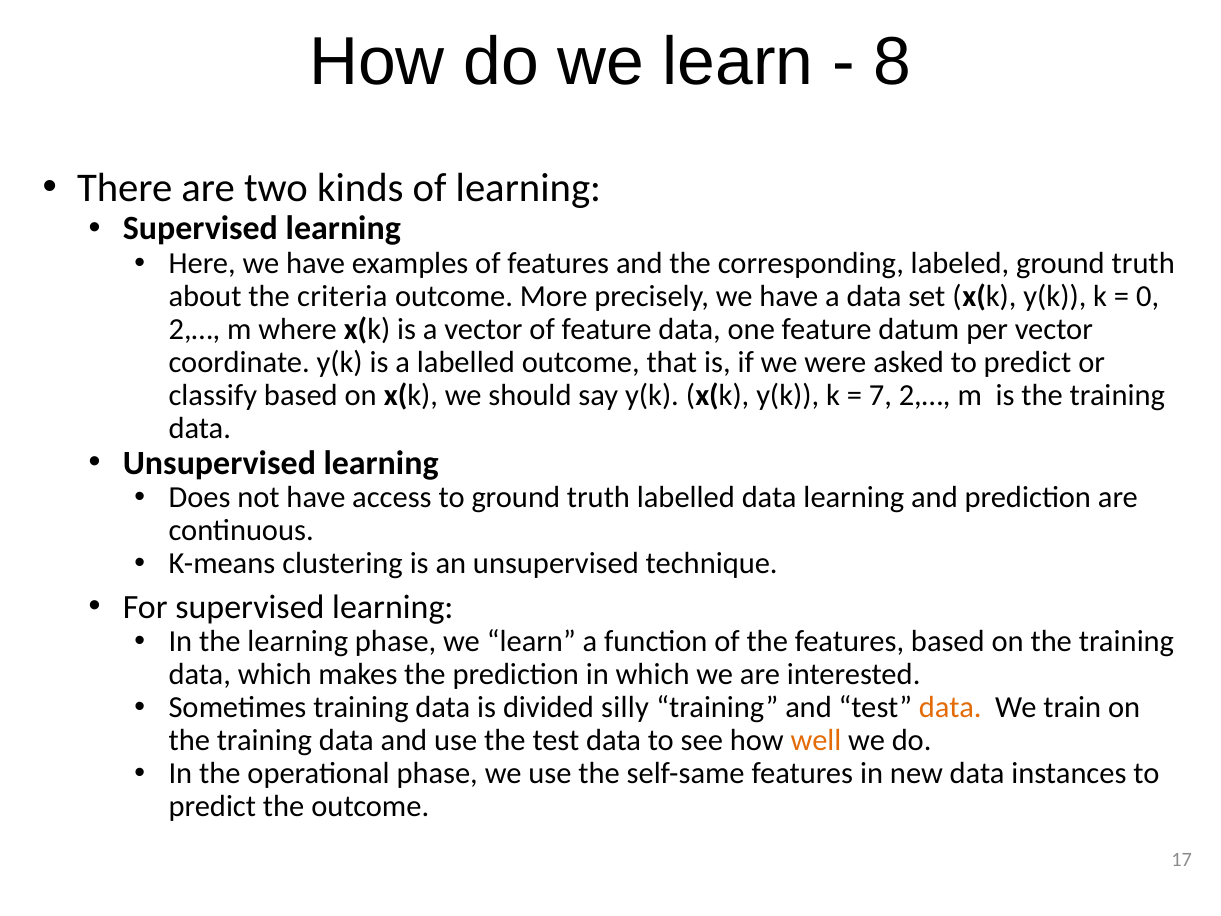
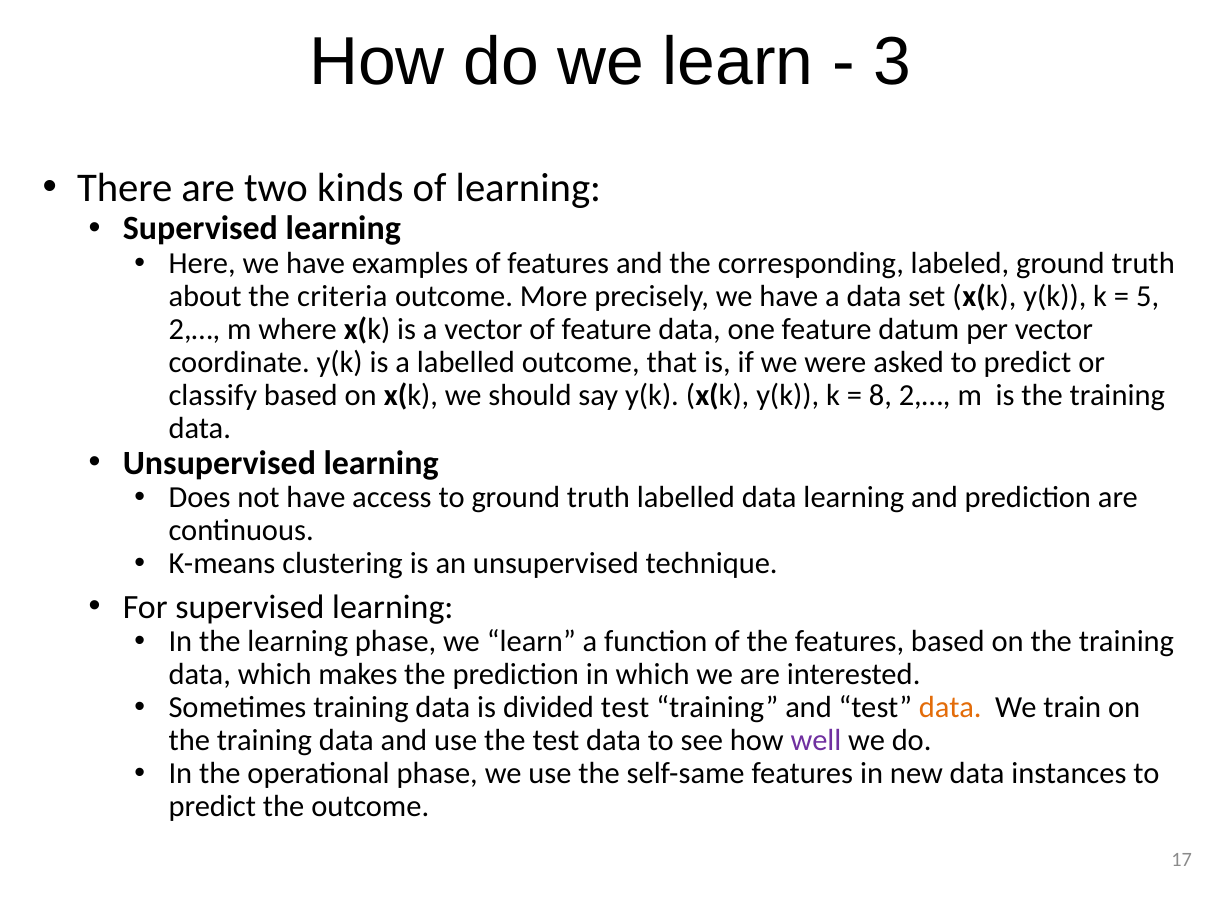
8: 8 -> 3 (893, 63)
0: 0 -> 5 (1148, 296)
7: 7 -> 8 (880, 395)
divided silly: silly -> test (625, 708)
well colour: orange -> purple (816, 741)
